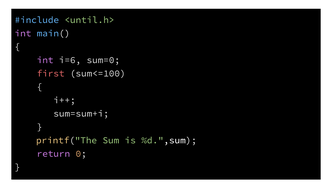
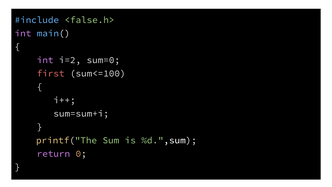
<until.h>: <until.h> -> <false.h> (89, 20)
i=6: i=6 -> i=2 (70, 60)
